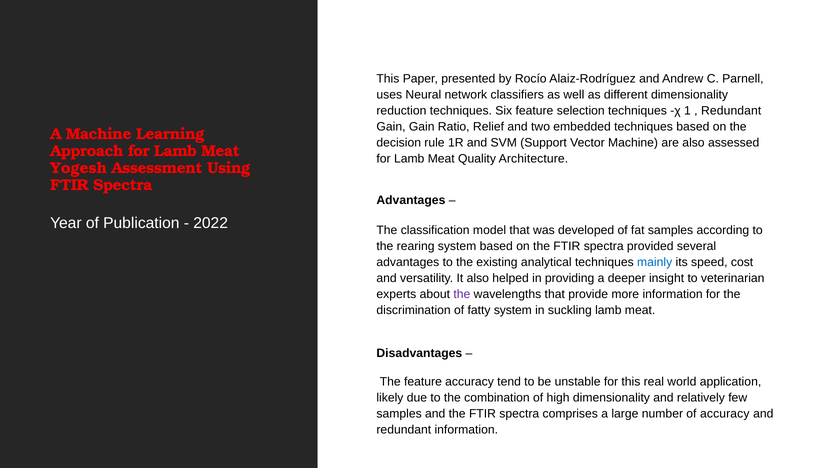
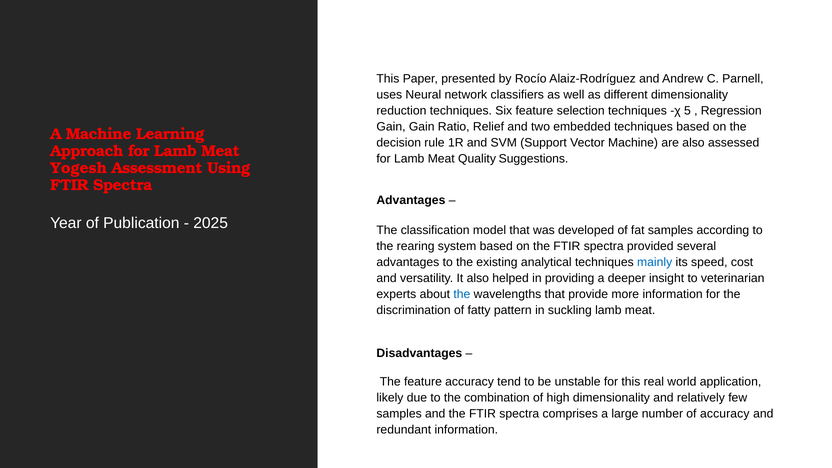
1: 1 -> 5 (687, 111)
Redundant: Redundant -> Regression (731, 111)
Architecture: Architecture -> Suggestions (534, 159)
2022: 2022 -> 2025 (211, 223)
the colour: purple -> blue (462, 294)
fatty system: system -> pattern (513, 310)
